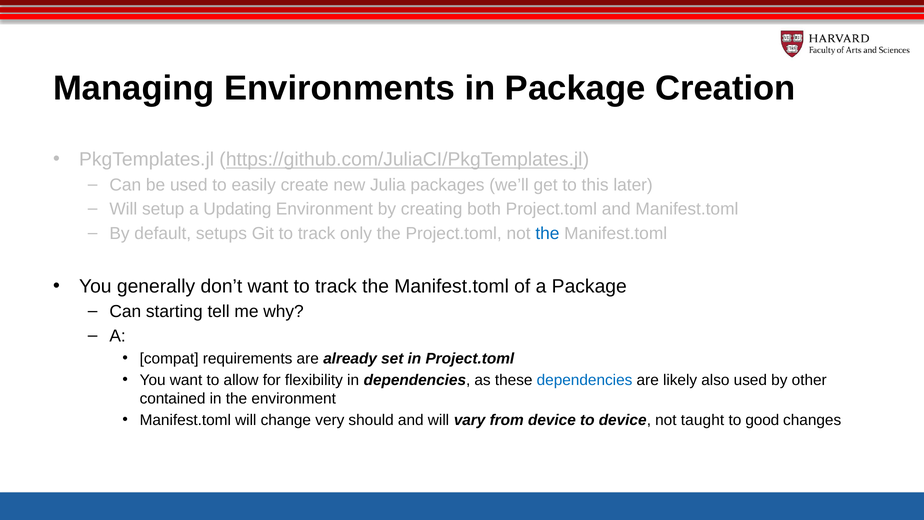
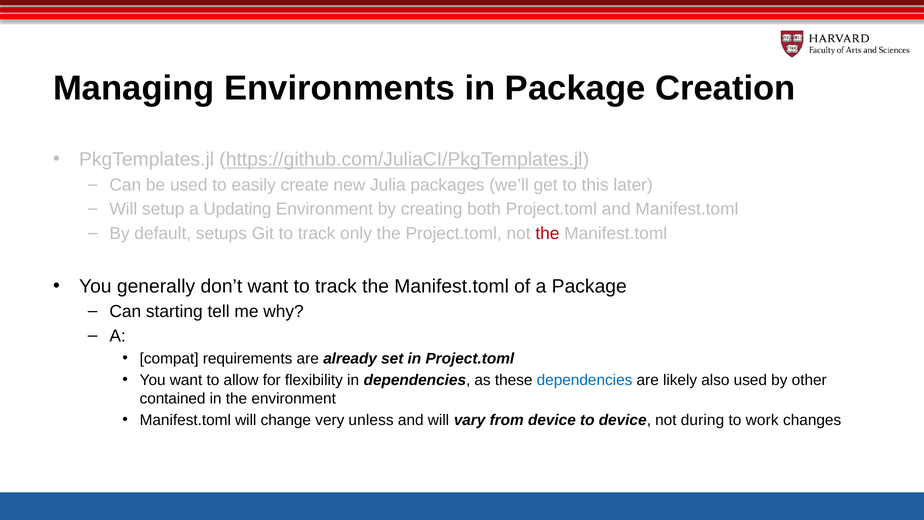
the colour: blue -> red (547, 233)
should: should -> unless (371, 420)
taught: taught -> during (703, 420)
good: good -> work (762, 420)
